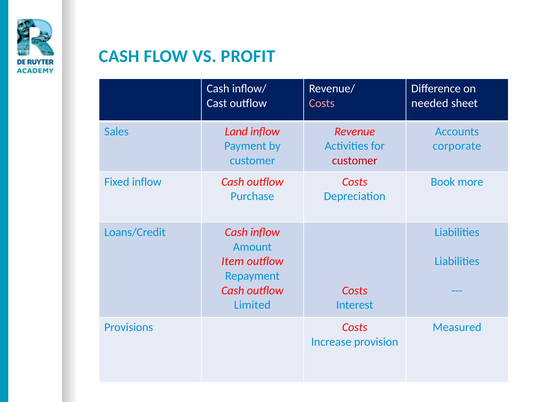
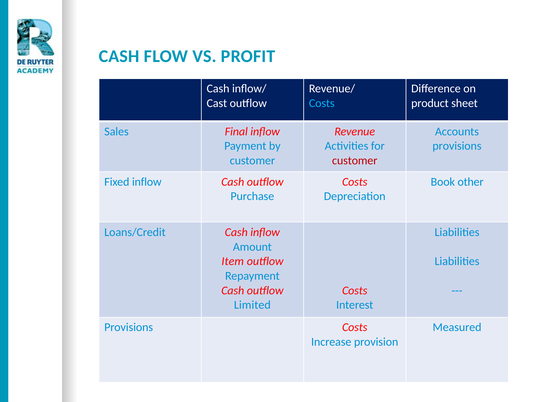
Costs colour: pink -> light blue (322, 103)
needed: needed -> product (430, 103)
Land: Land -> Final (236, 131)
corporate: corporate -> provisions (457, 146)
more: more -> other (471, 181)
